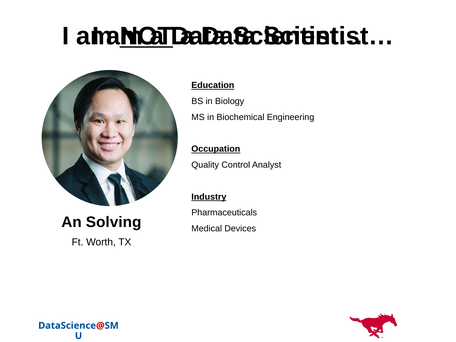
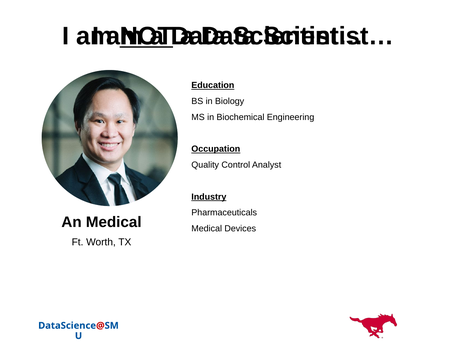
An Solving: Solving -> Medical (114, 222)
